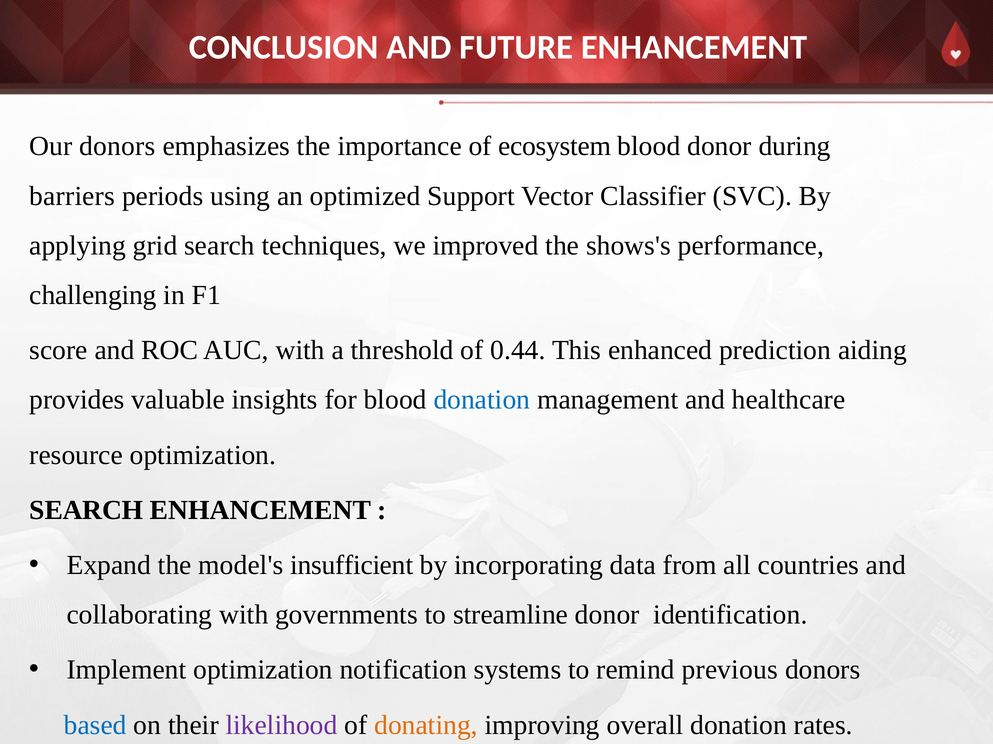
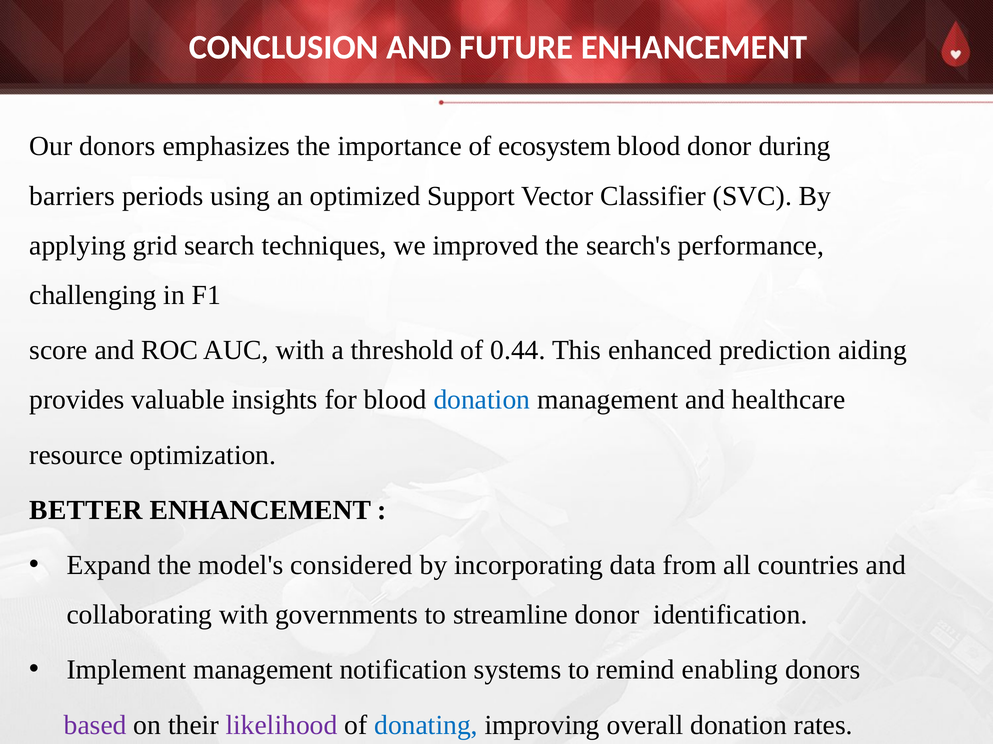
shows's: shows's -> search's (629, 246)
SEARCH: SEARCH -> BETTER (86, 511)
insufficient: insufficient -> considered (351, 566)
Implement optimization: optimization -> management (263, 671)
previous: previous -> enabling (730, 671)
based colour: blue -> purple (95, 726)
donating colour: orange -> blue (426, 726)
